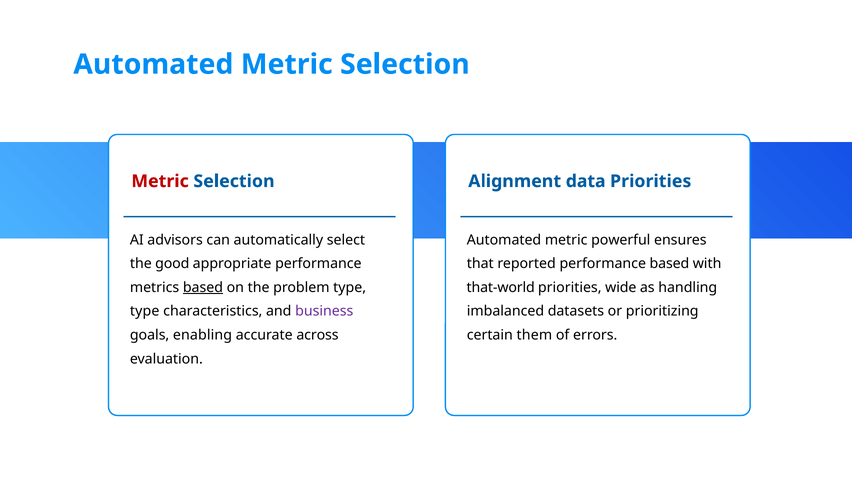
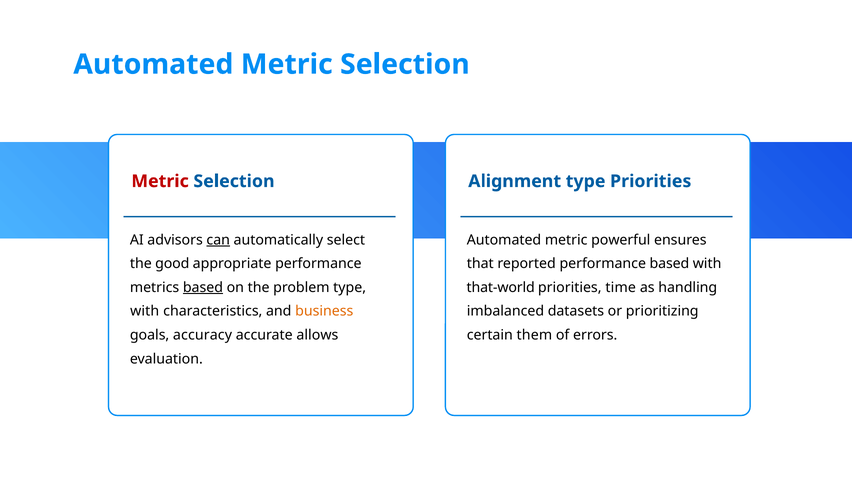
Alignment data: data -> type (586, 181)
can underline: none -> present (218, 240)
wide: wide -> time (621, 288)
type: type -> with (145, 311)
business colour: purple -> orange (324, 311)
enabling: enabling -> accuracy (203, 335)
across: across -> allows (317, 335)
